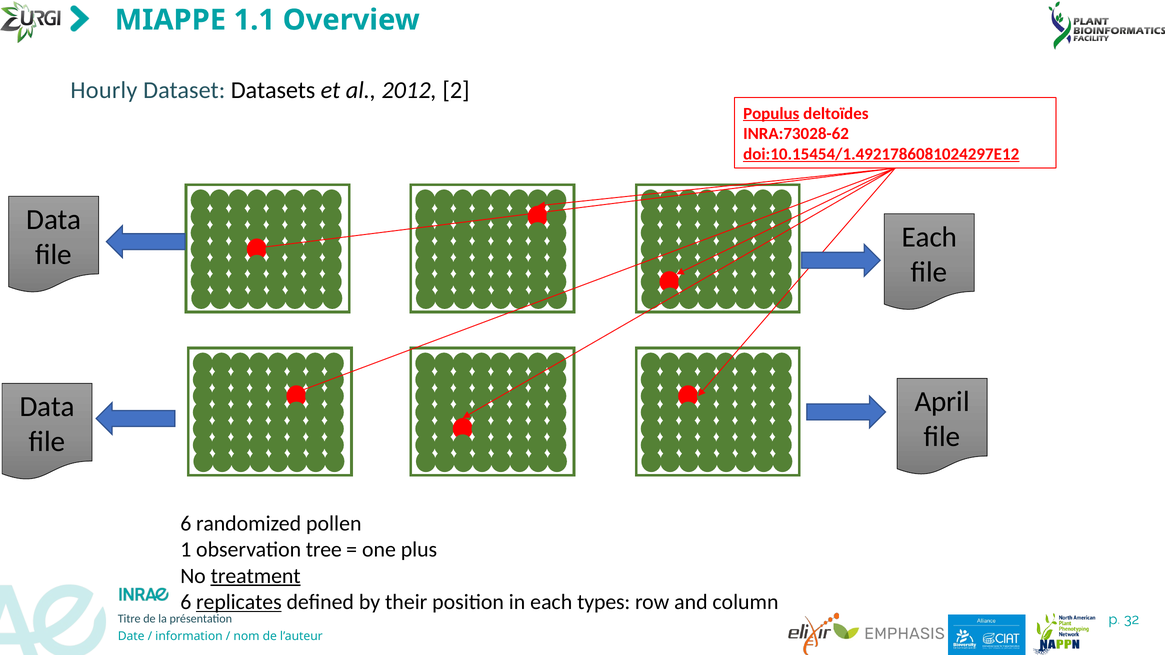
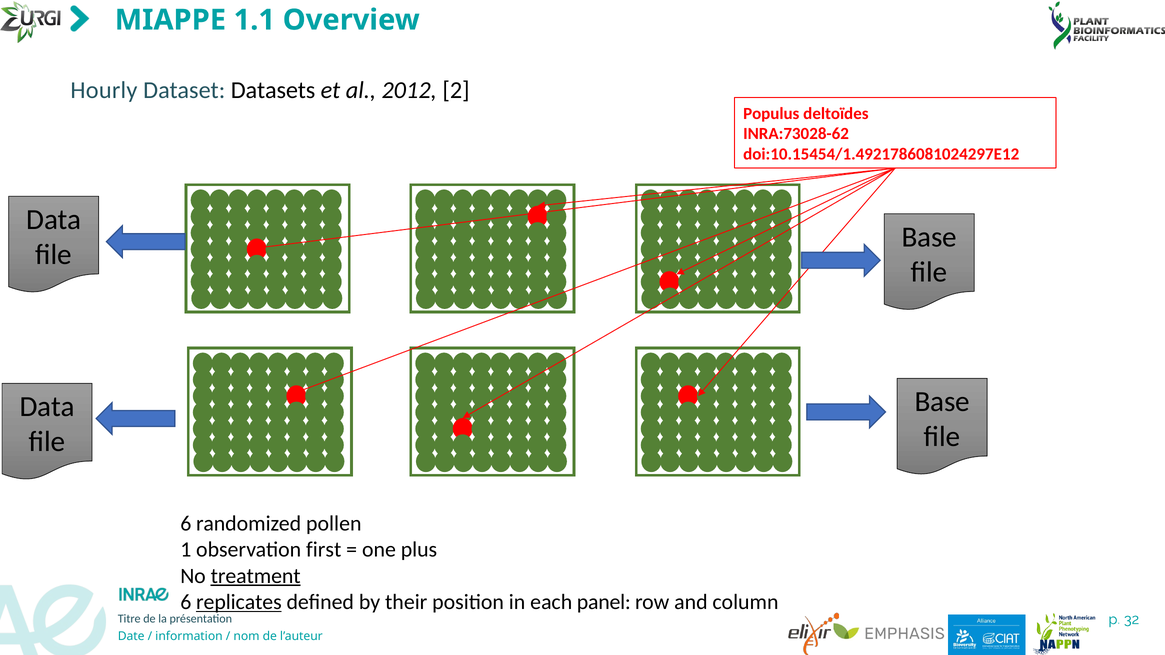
Populus underline: present -> none (771, 113)
doi:10.15454/1.4921786081024297E12 underline: present -> none (881, 154)
Each: Each -> Base (929, 237)
April: April -> Base (942, 402)
tree: tree -> first (324, 550)
types: types -> panel (604, 602)
